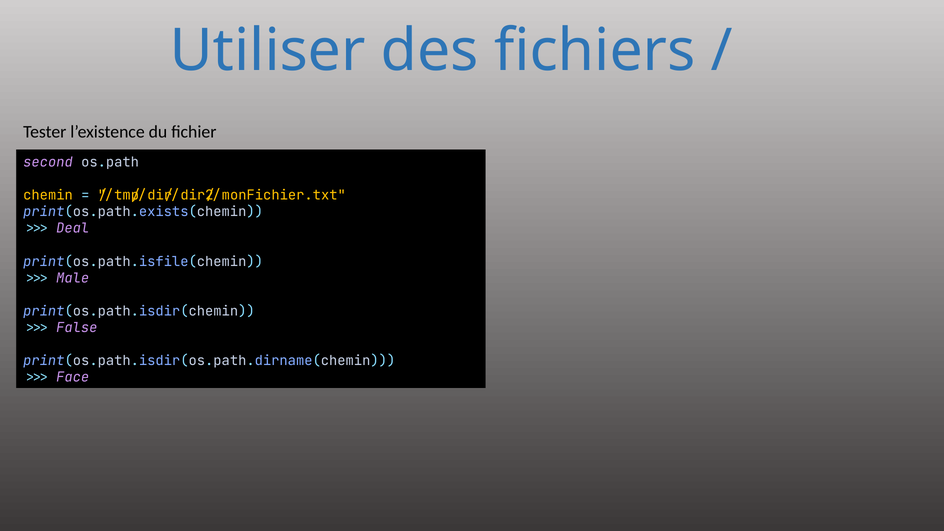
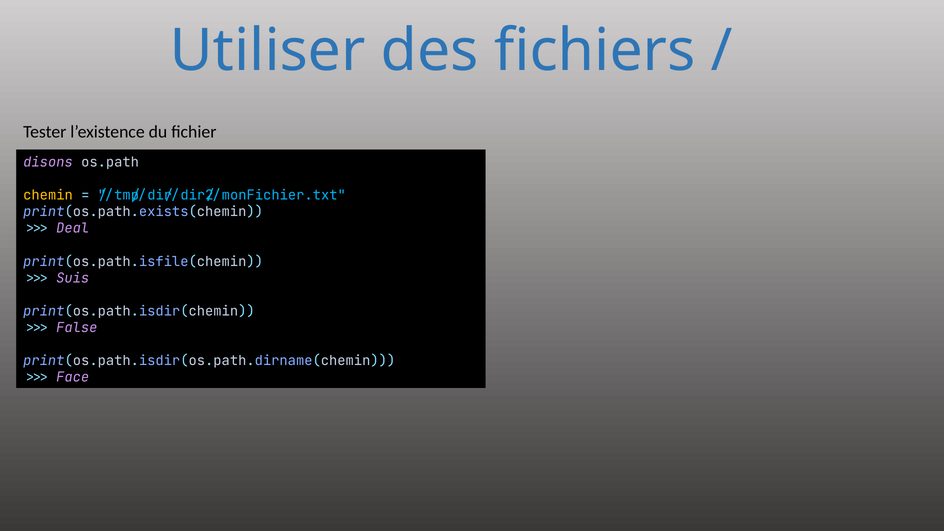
second: second -> disons (48, 162)
/tmp/dir/dir2/monFichier.txt colour: yellow -> light blue (222, 195)
Male: Male -> Suis (73, 278)
